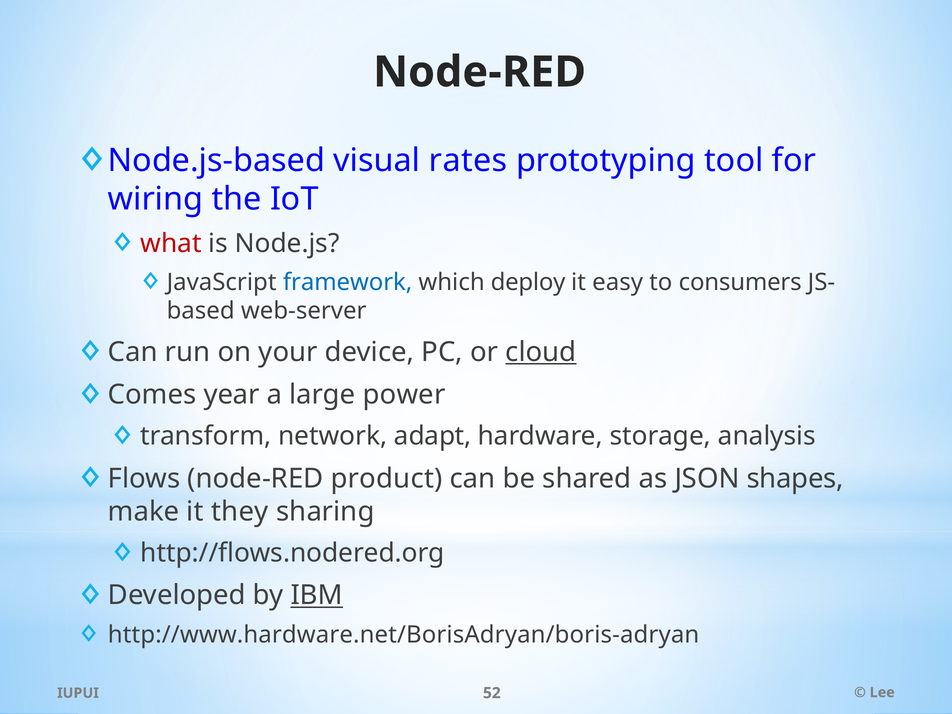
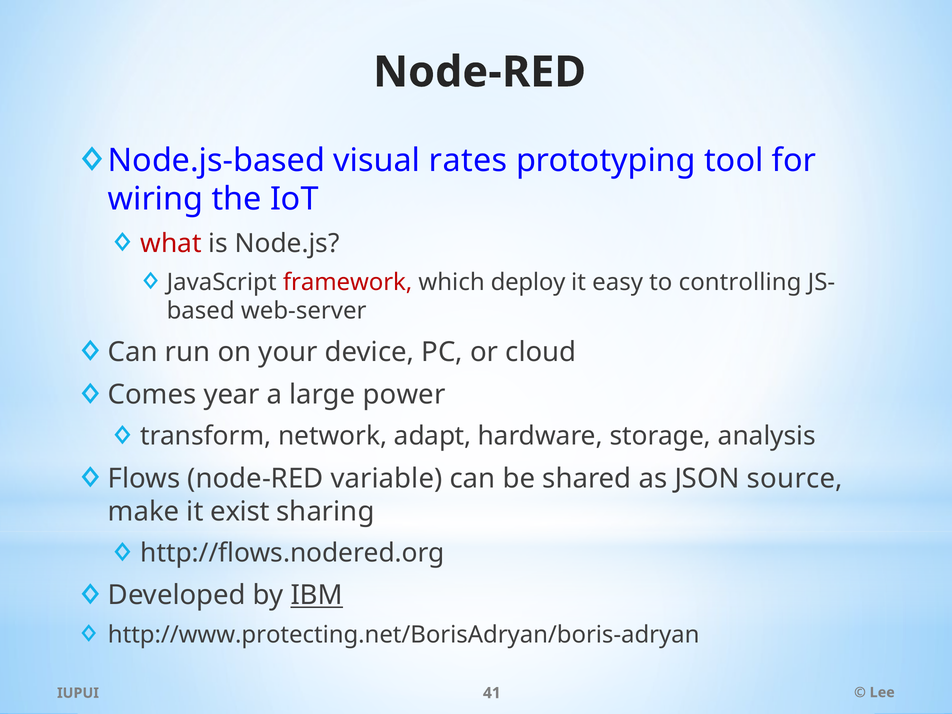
framework colour: blue -> red (348, 282)
consumers: consumers -> controlling (740, 282)
cloud underline: present -> none (541, 352)
product: product -> variable (387, 478)
shapes: shapes -> source (795, 478)
they: they -> exist (240, 511)
http://www.hardware.net/BorisAdryan/boris-adryan: http://www.hardware.net/BorisAdryan/boris-adryan -> http://www.protecting.net/BorisAdryan/boris-adryan (404, 635)
52: 52 -> 41 (492, 693)
